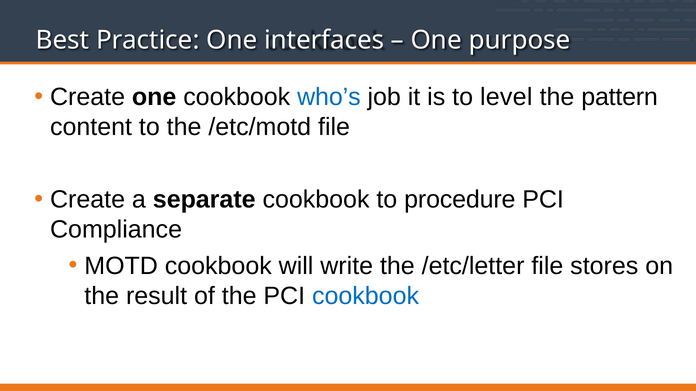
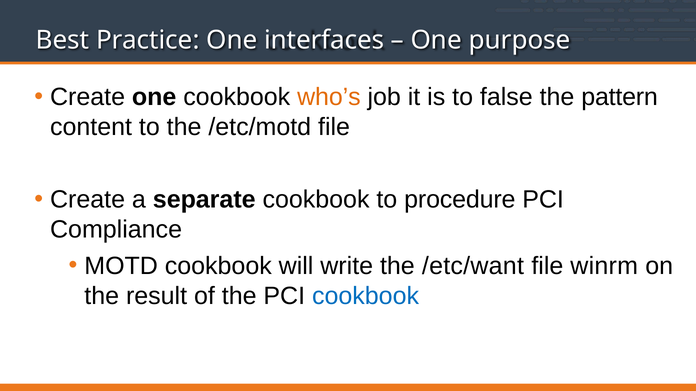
who’s colour: blue -> orange (329, 97)
level: level -> false (506, 97)
/etc/letter: /etc/letter -> /etc/want (473, 266)
stores: stores -> winrm (604, 266)
